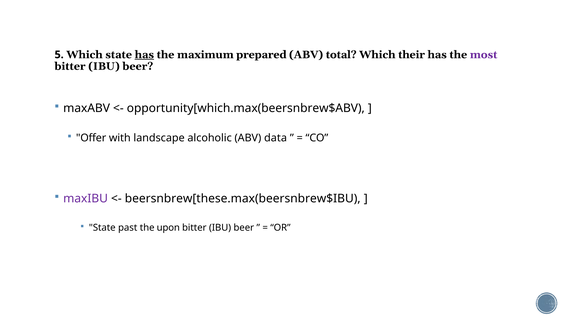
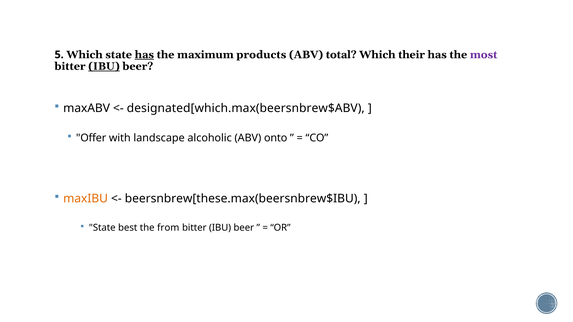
prepared: prepared -> products (261, 55)
IBU underline: none -> present (104, 66)
opportunity[which.max(beersnbrew$ABV: opportunity[which.max(beersnbrew$ABV -> designated[which.max(beersnbrew$ABV (246, 108)
data: data -> onto (276, 138)
maxIBU colour: purple -> orange (86, 199)
past: past -> best (128, 228)
upon: upon -> from (168, 228)
